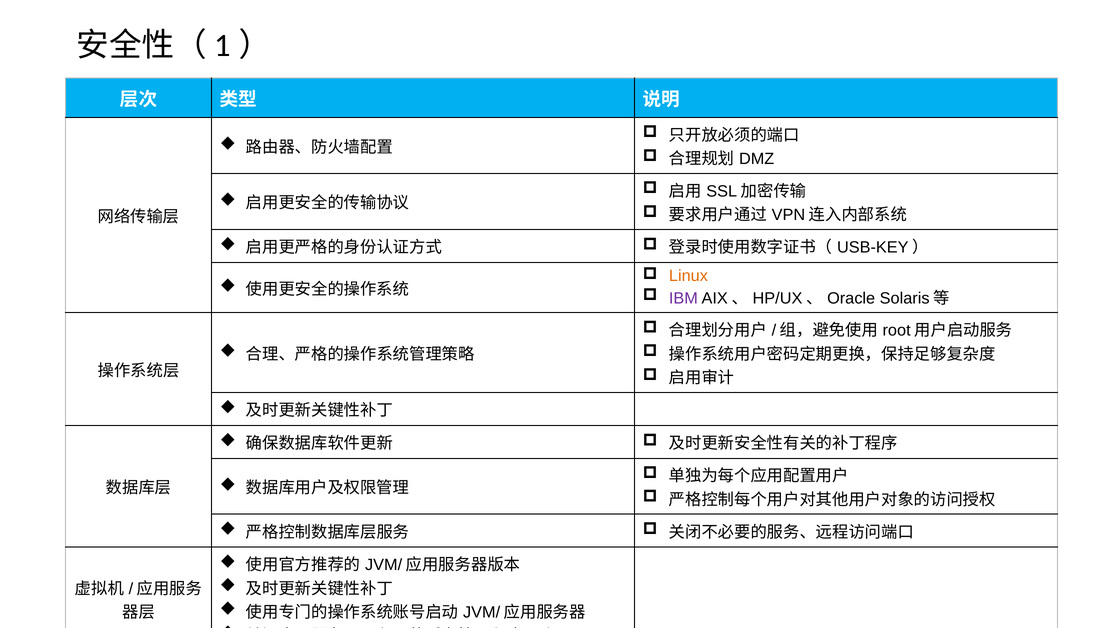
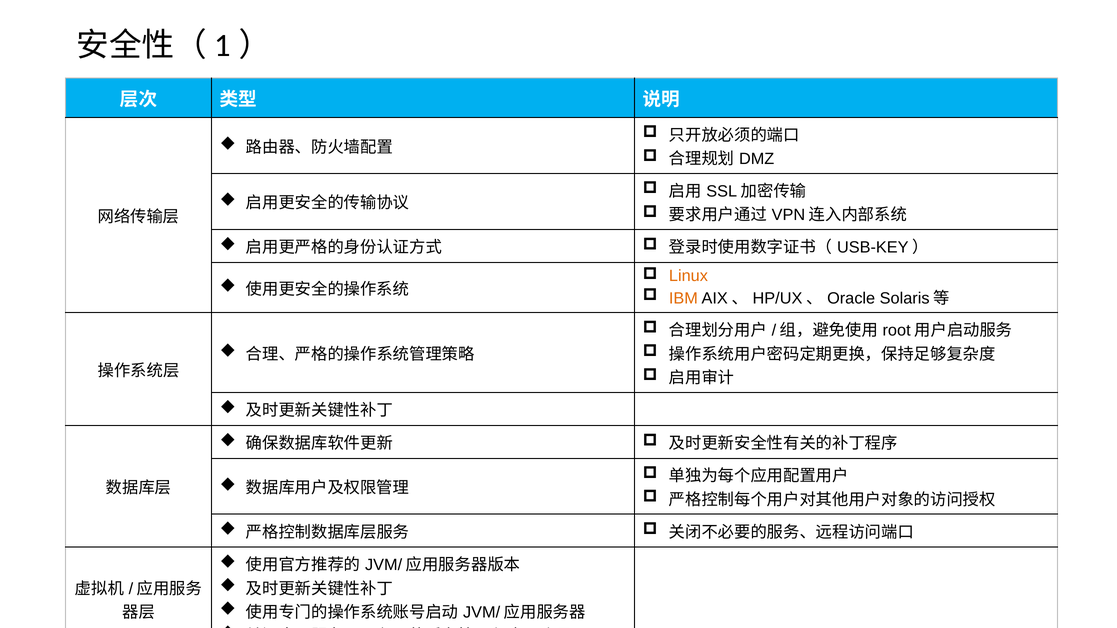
IBM colour: purple -> orange (683, 299)
